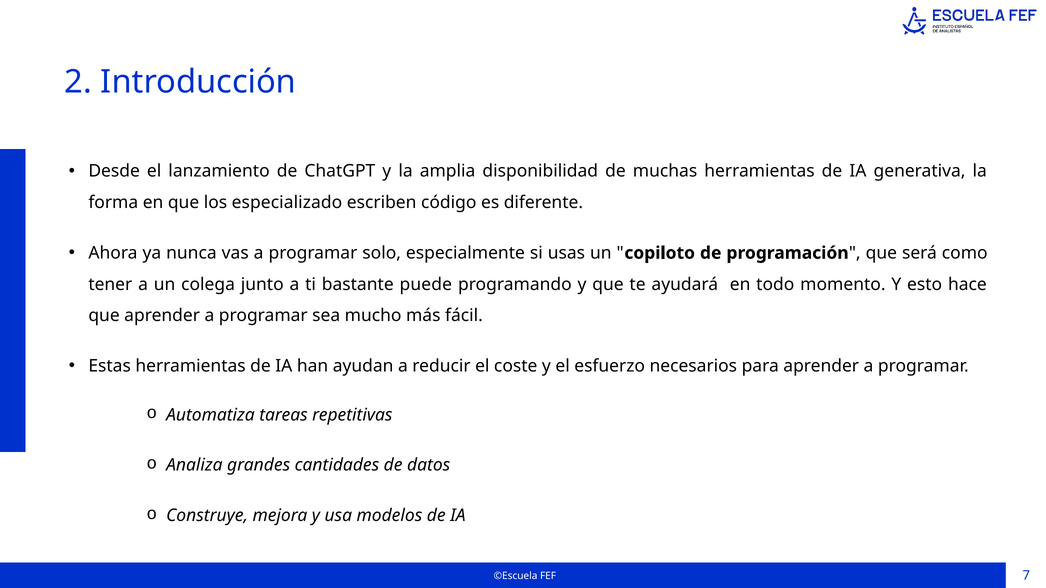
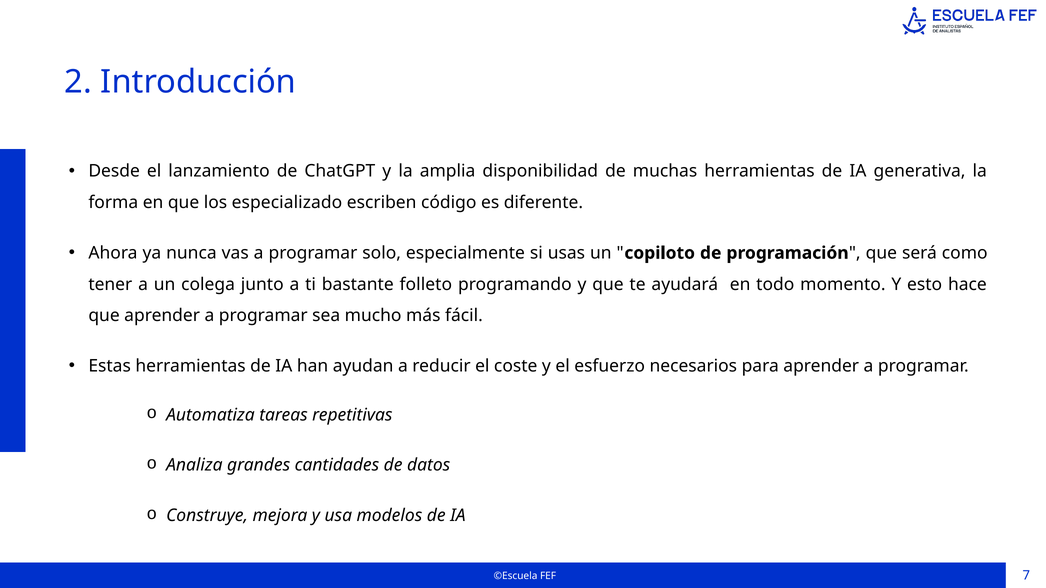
puede: puede -> folleto (426, 285)
